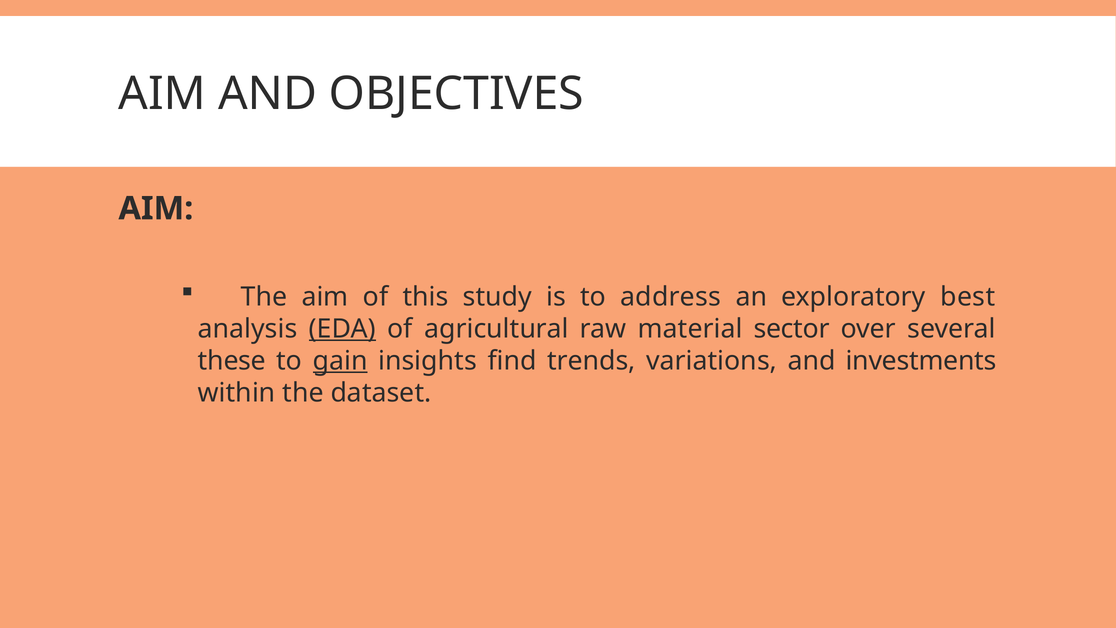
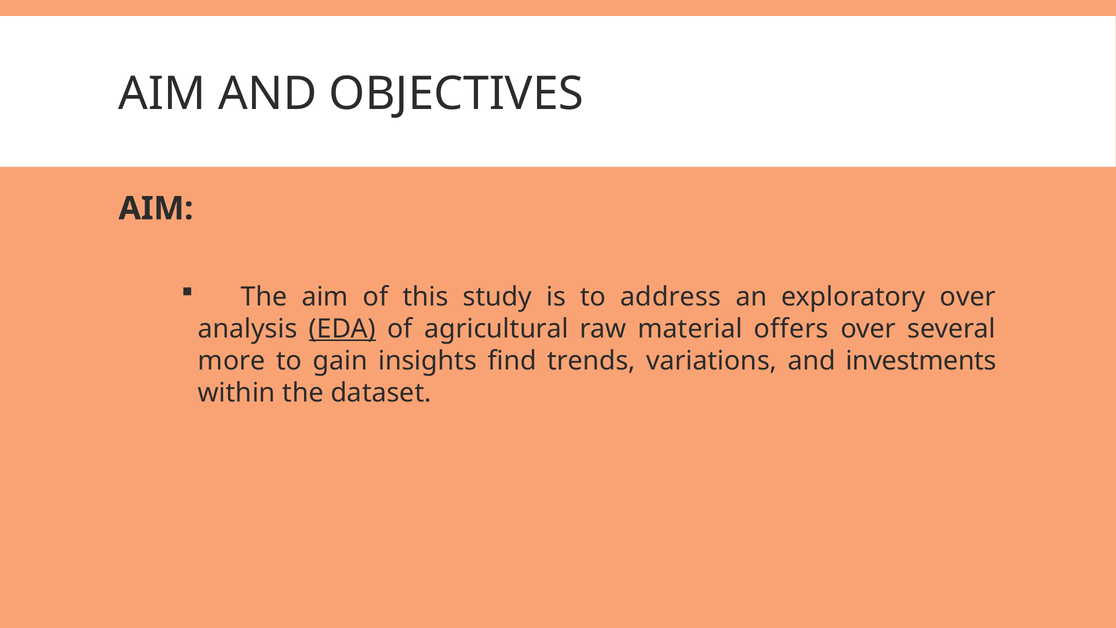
exploratory best: best -> over (968, 297)
sector: sector -> offers (791, 329)
these: these -> more (232, 361)
gain underline: present -> none (340, 361)
